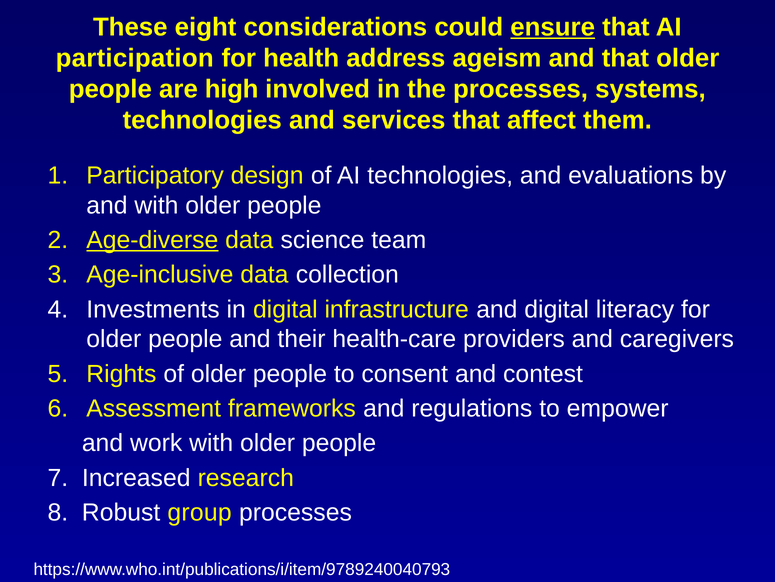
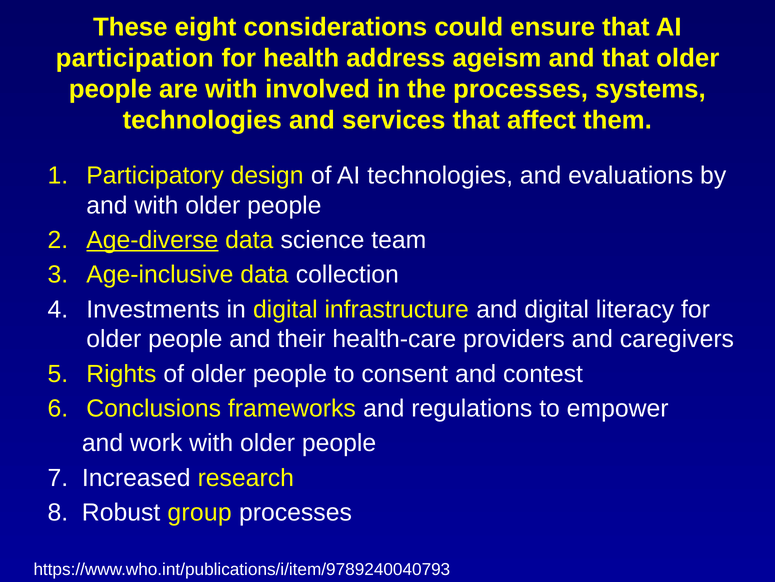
ensure underline: present -> none (553, 27)
are high: high -> with (231, 89)
Assessment: Assessment -> Conclusions (154, 408)
